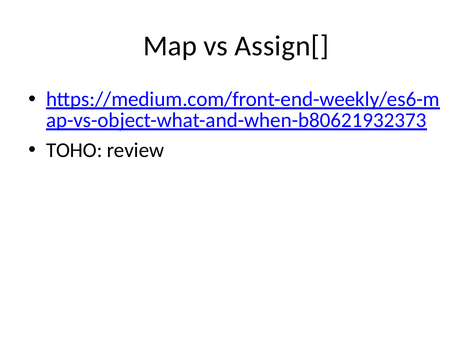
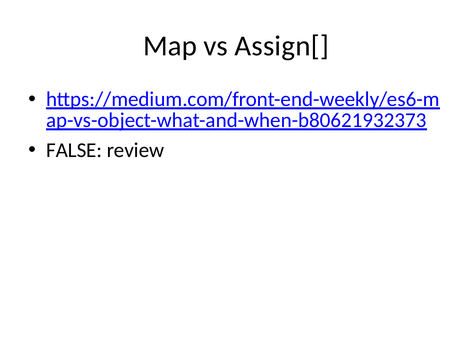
TOHO: TOHO -> FALSE (74, 150)
